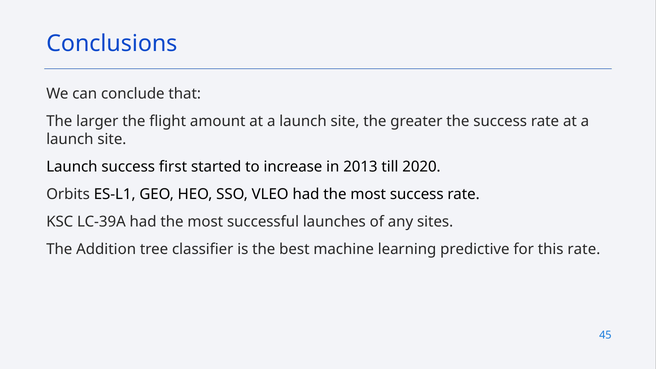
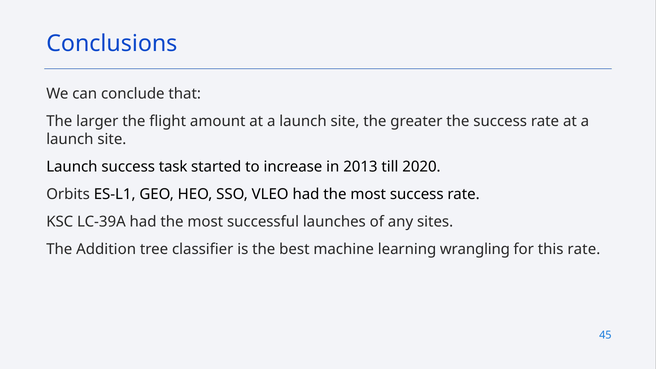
first: first -> task (173, 167)
predictive: predictive -> wrangling (475, 250)
